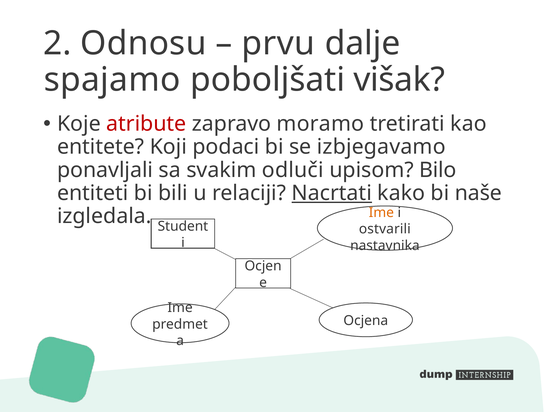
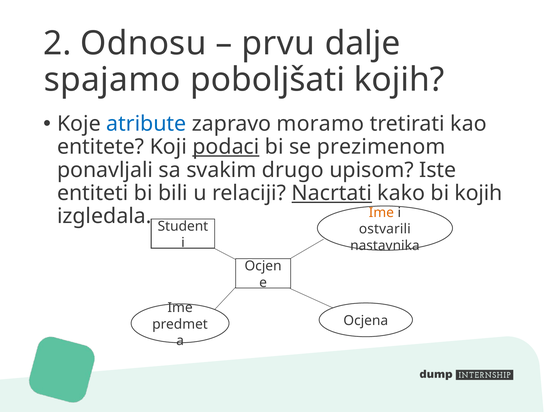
poboljšati višak: višak -> kojih (399, 80)
atribute colour: red -> blue (146, 124)
podaci underline: none -> present (226, 147)
izbjegavamo: izbjegavamo -> prezimenom (381, 147)
odluči: odluči -> drugo (293, 170)
Bilo: Bilo -> Iste (438, 170)
naše: naše -> kojih (478, 193)
